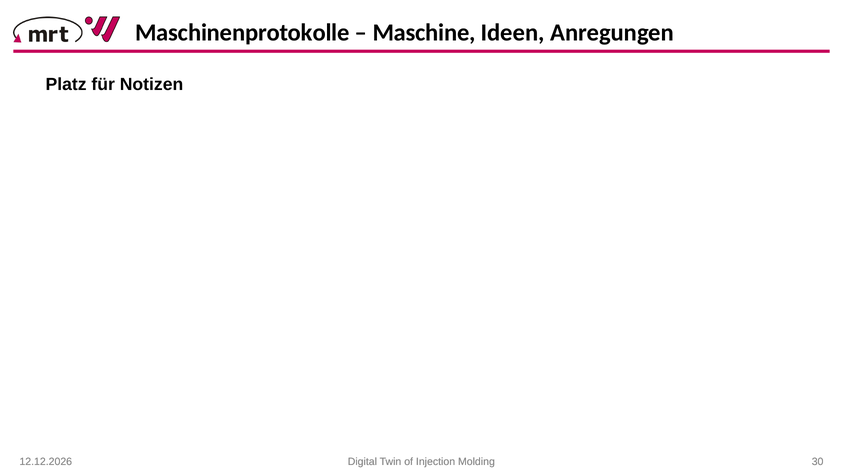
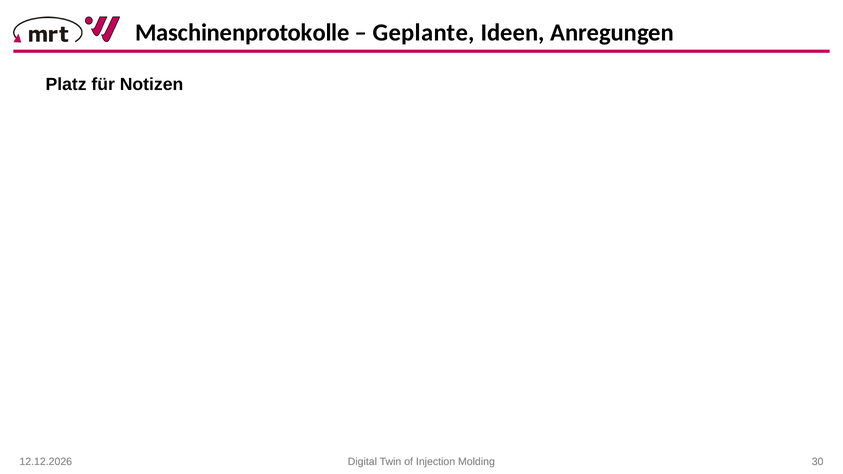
Maschine: Maschine -> Geplante (424, 33)
